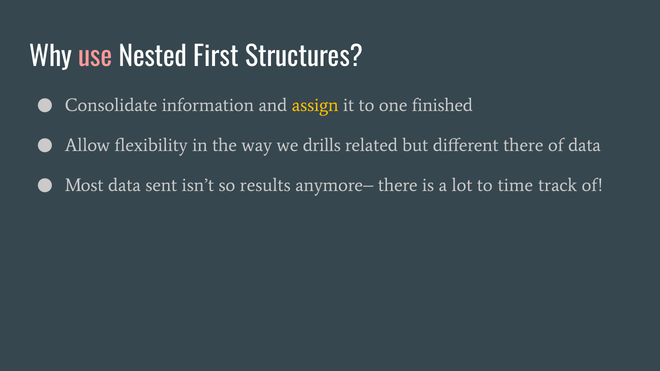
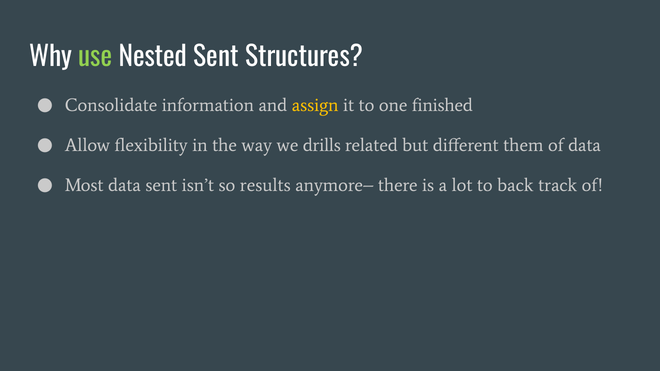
use colour: pink -> light green (95, 57)
Nested First: First -> Sent (216, 57)
different there: there -> them (523, 145)
time: time -> back (515, 185)
